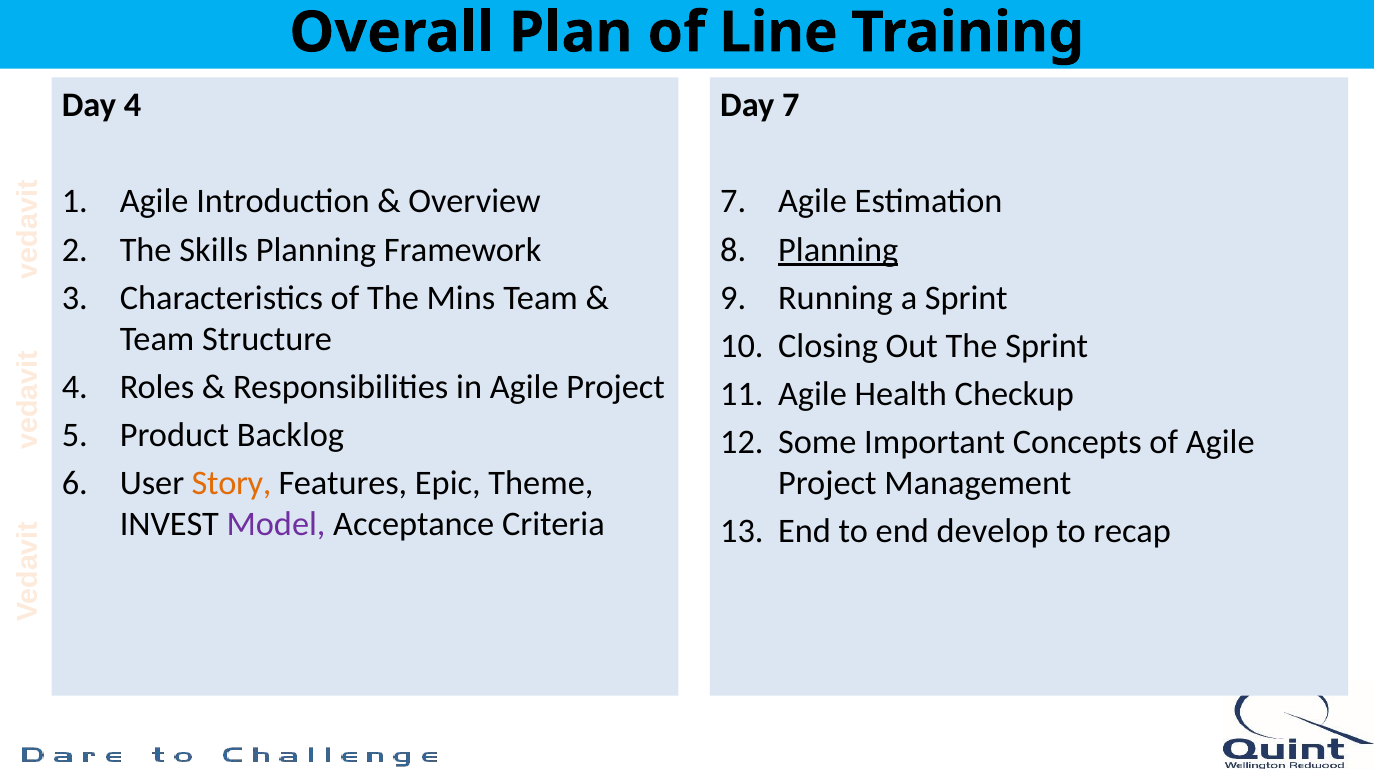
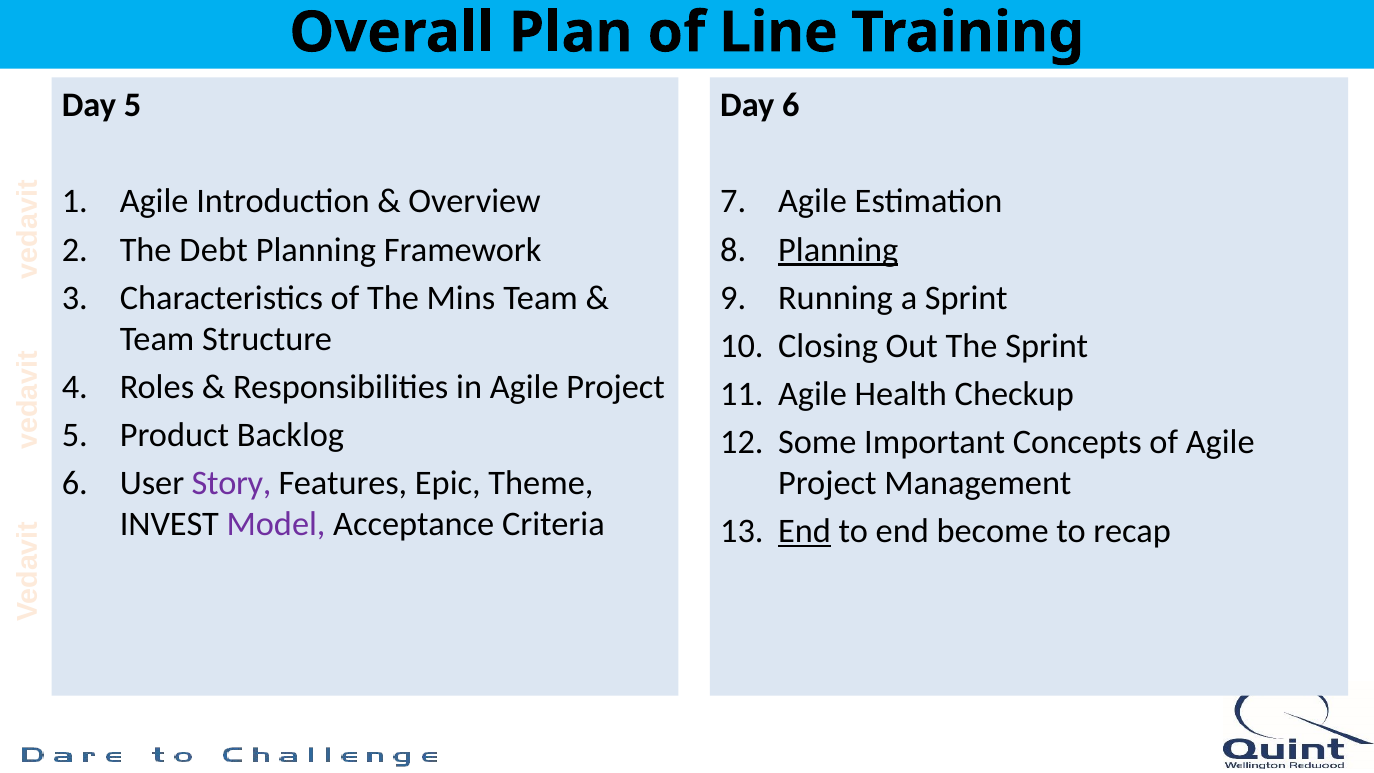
Day 4: 4 -> 5 (133, 105)
Day 7: 7 -> 6 (791, 105)
Skills: Skills -> Debt (214, 250)
Story colour: orange -> purple (232, 483)
End underline: none -> present (805, 531)
develop: develop -> become (993, 531)
